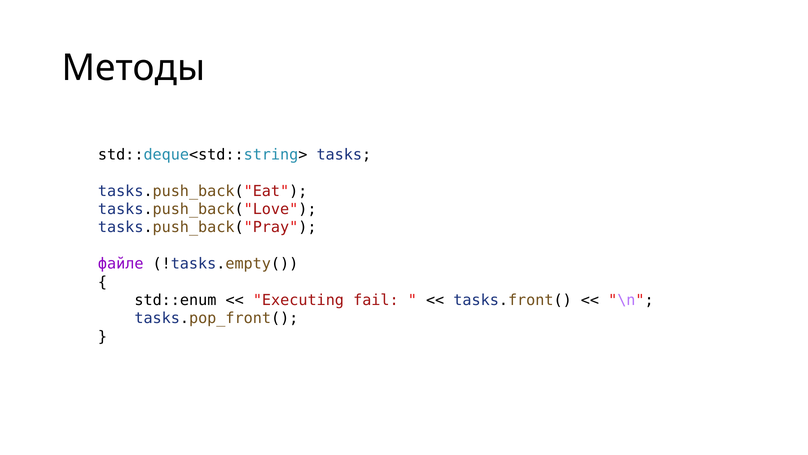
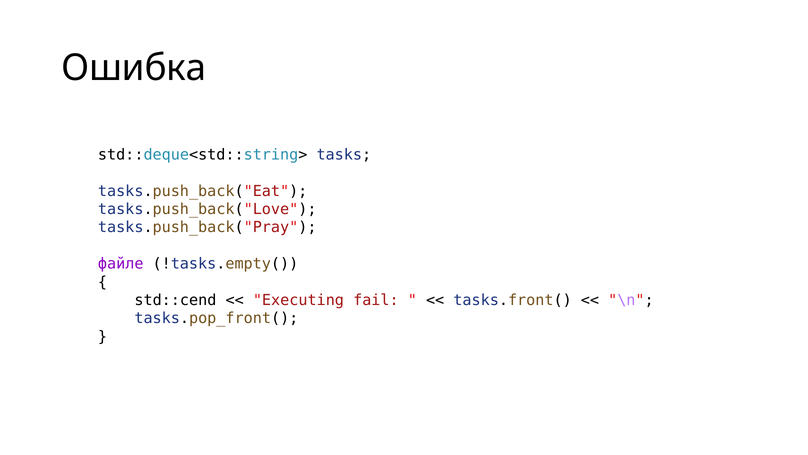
Методы: Методы -> Ошибка (134, 68)
std::enum: std::enum -> std::cend (175, 300)
